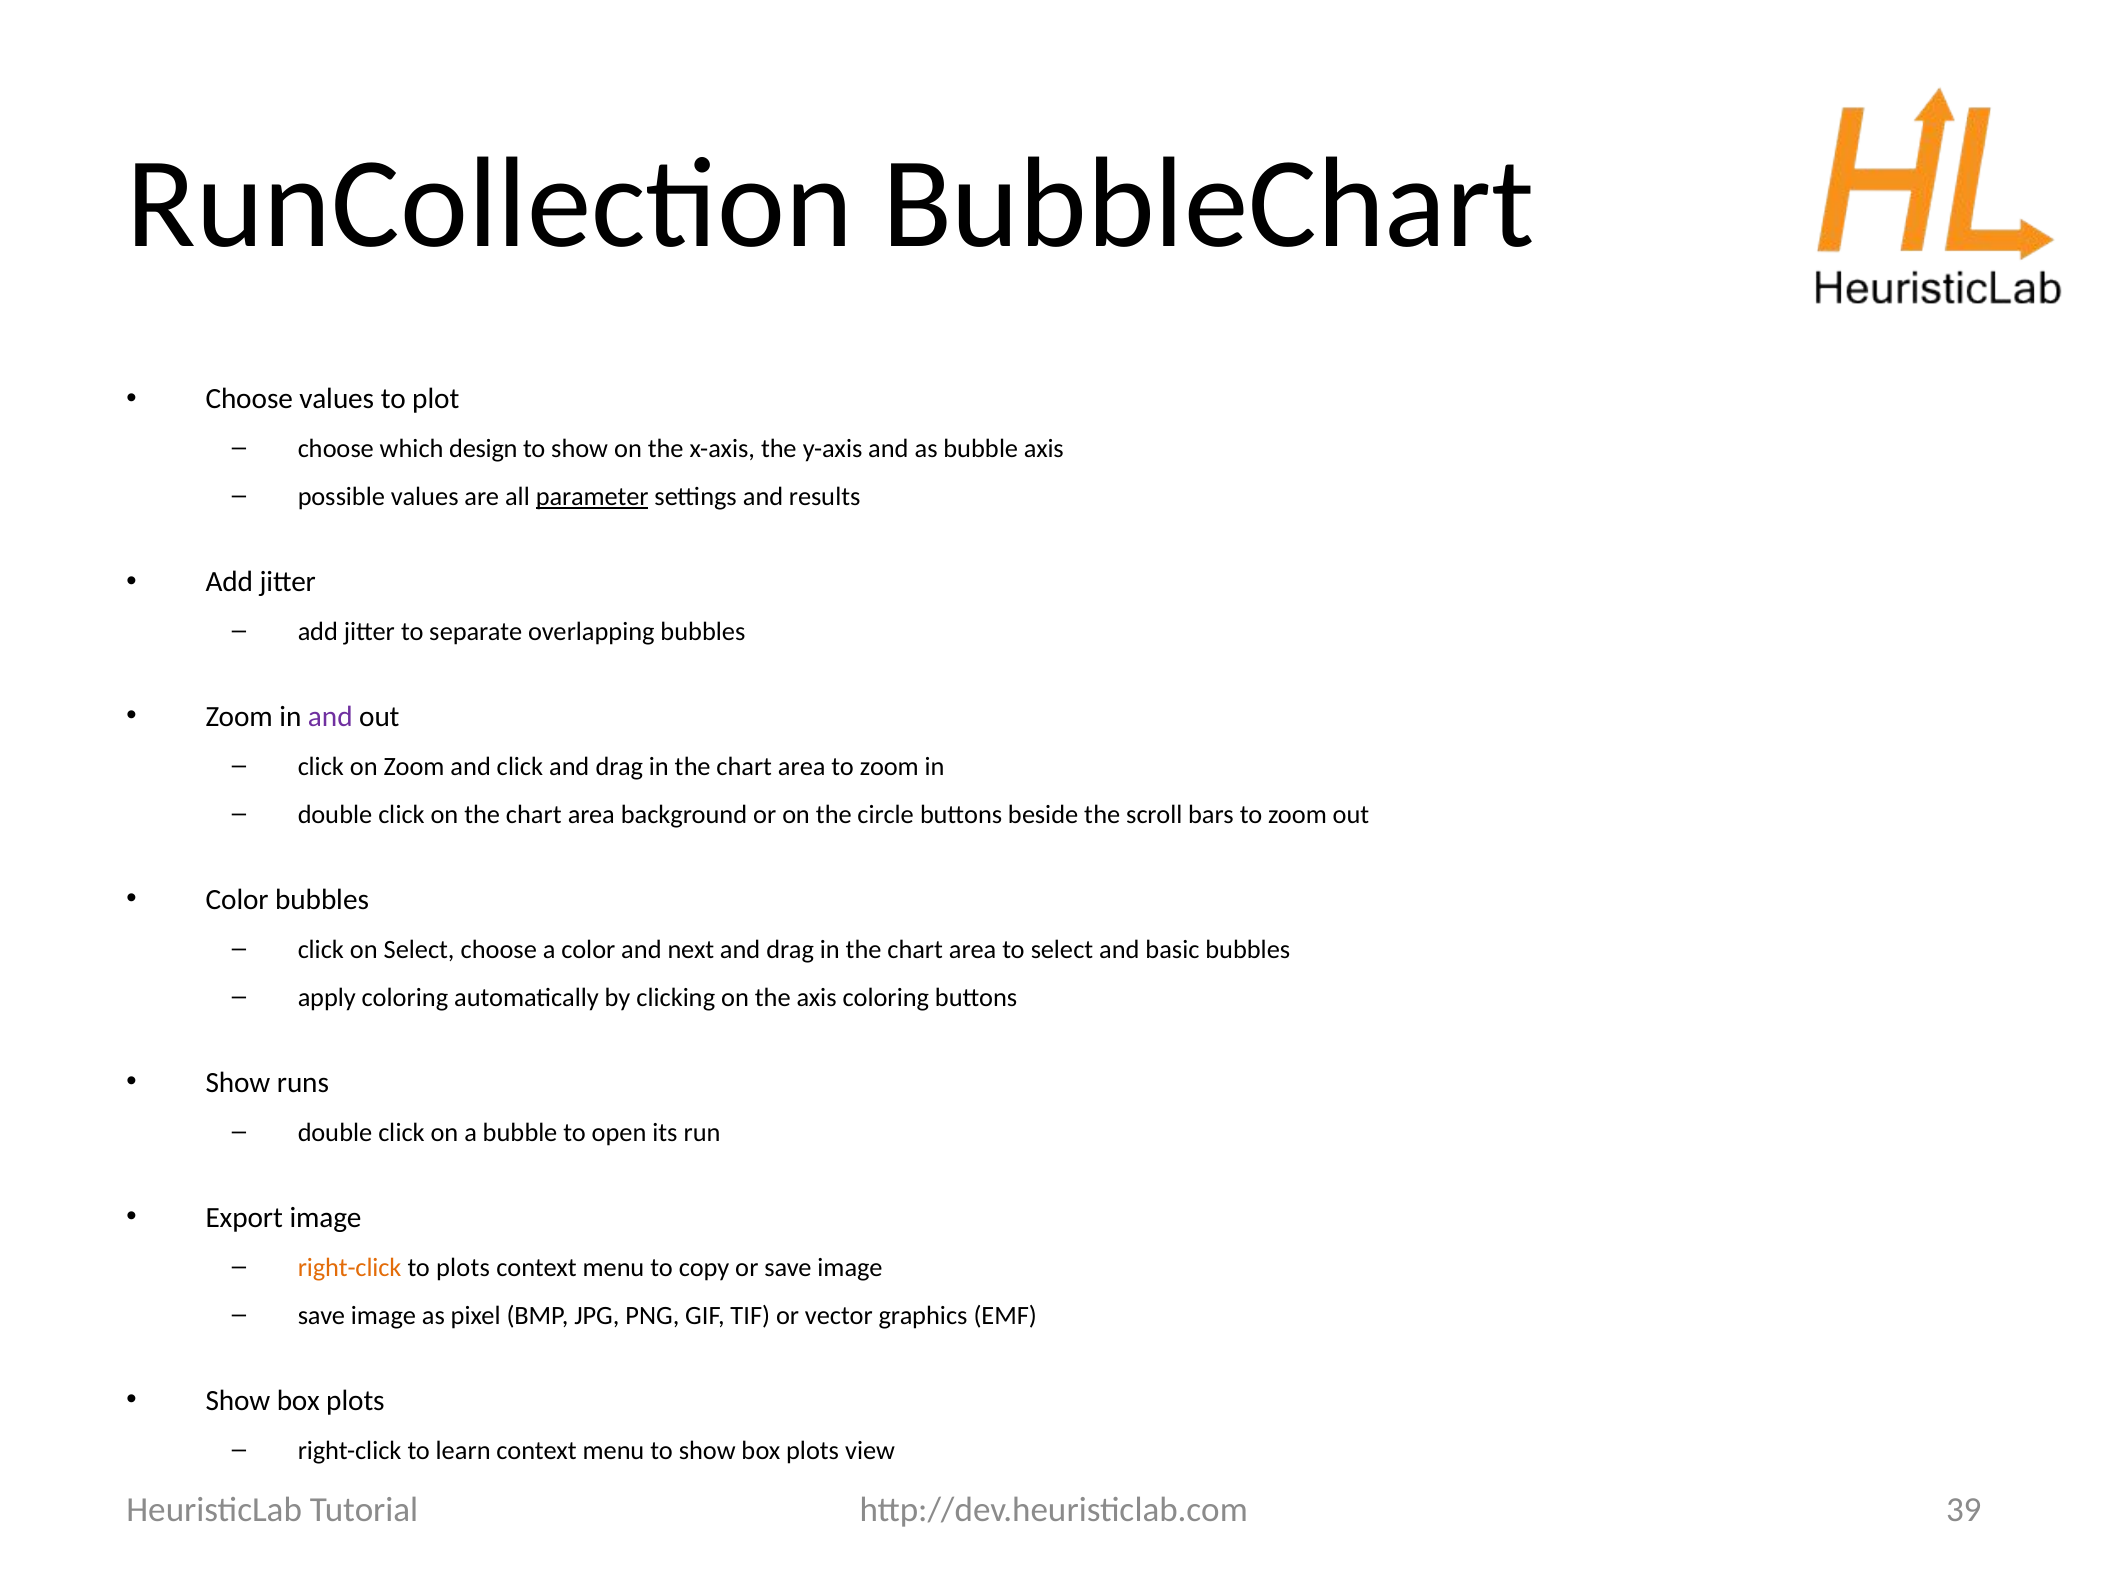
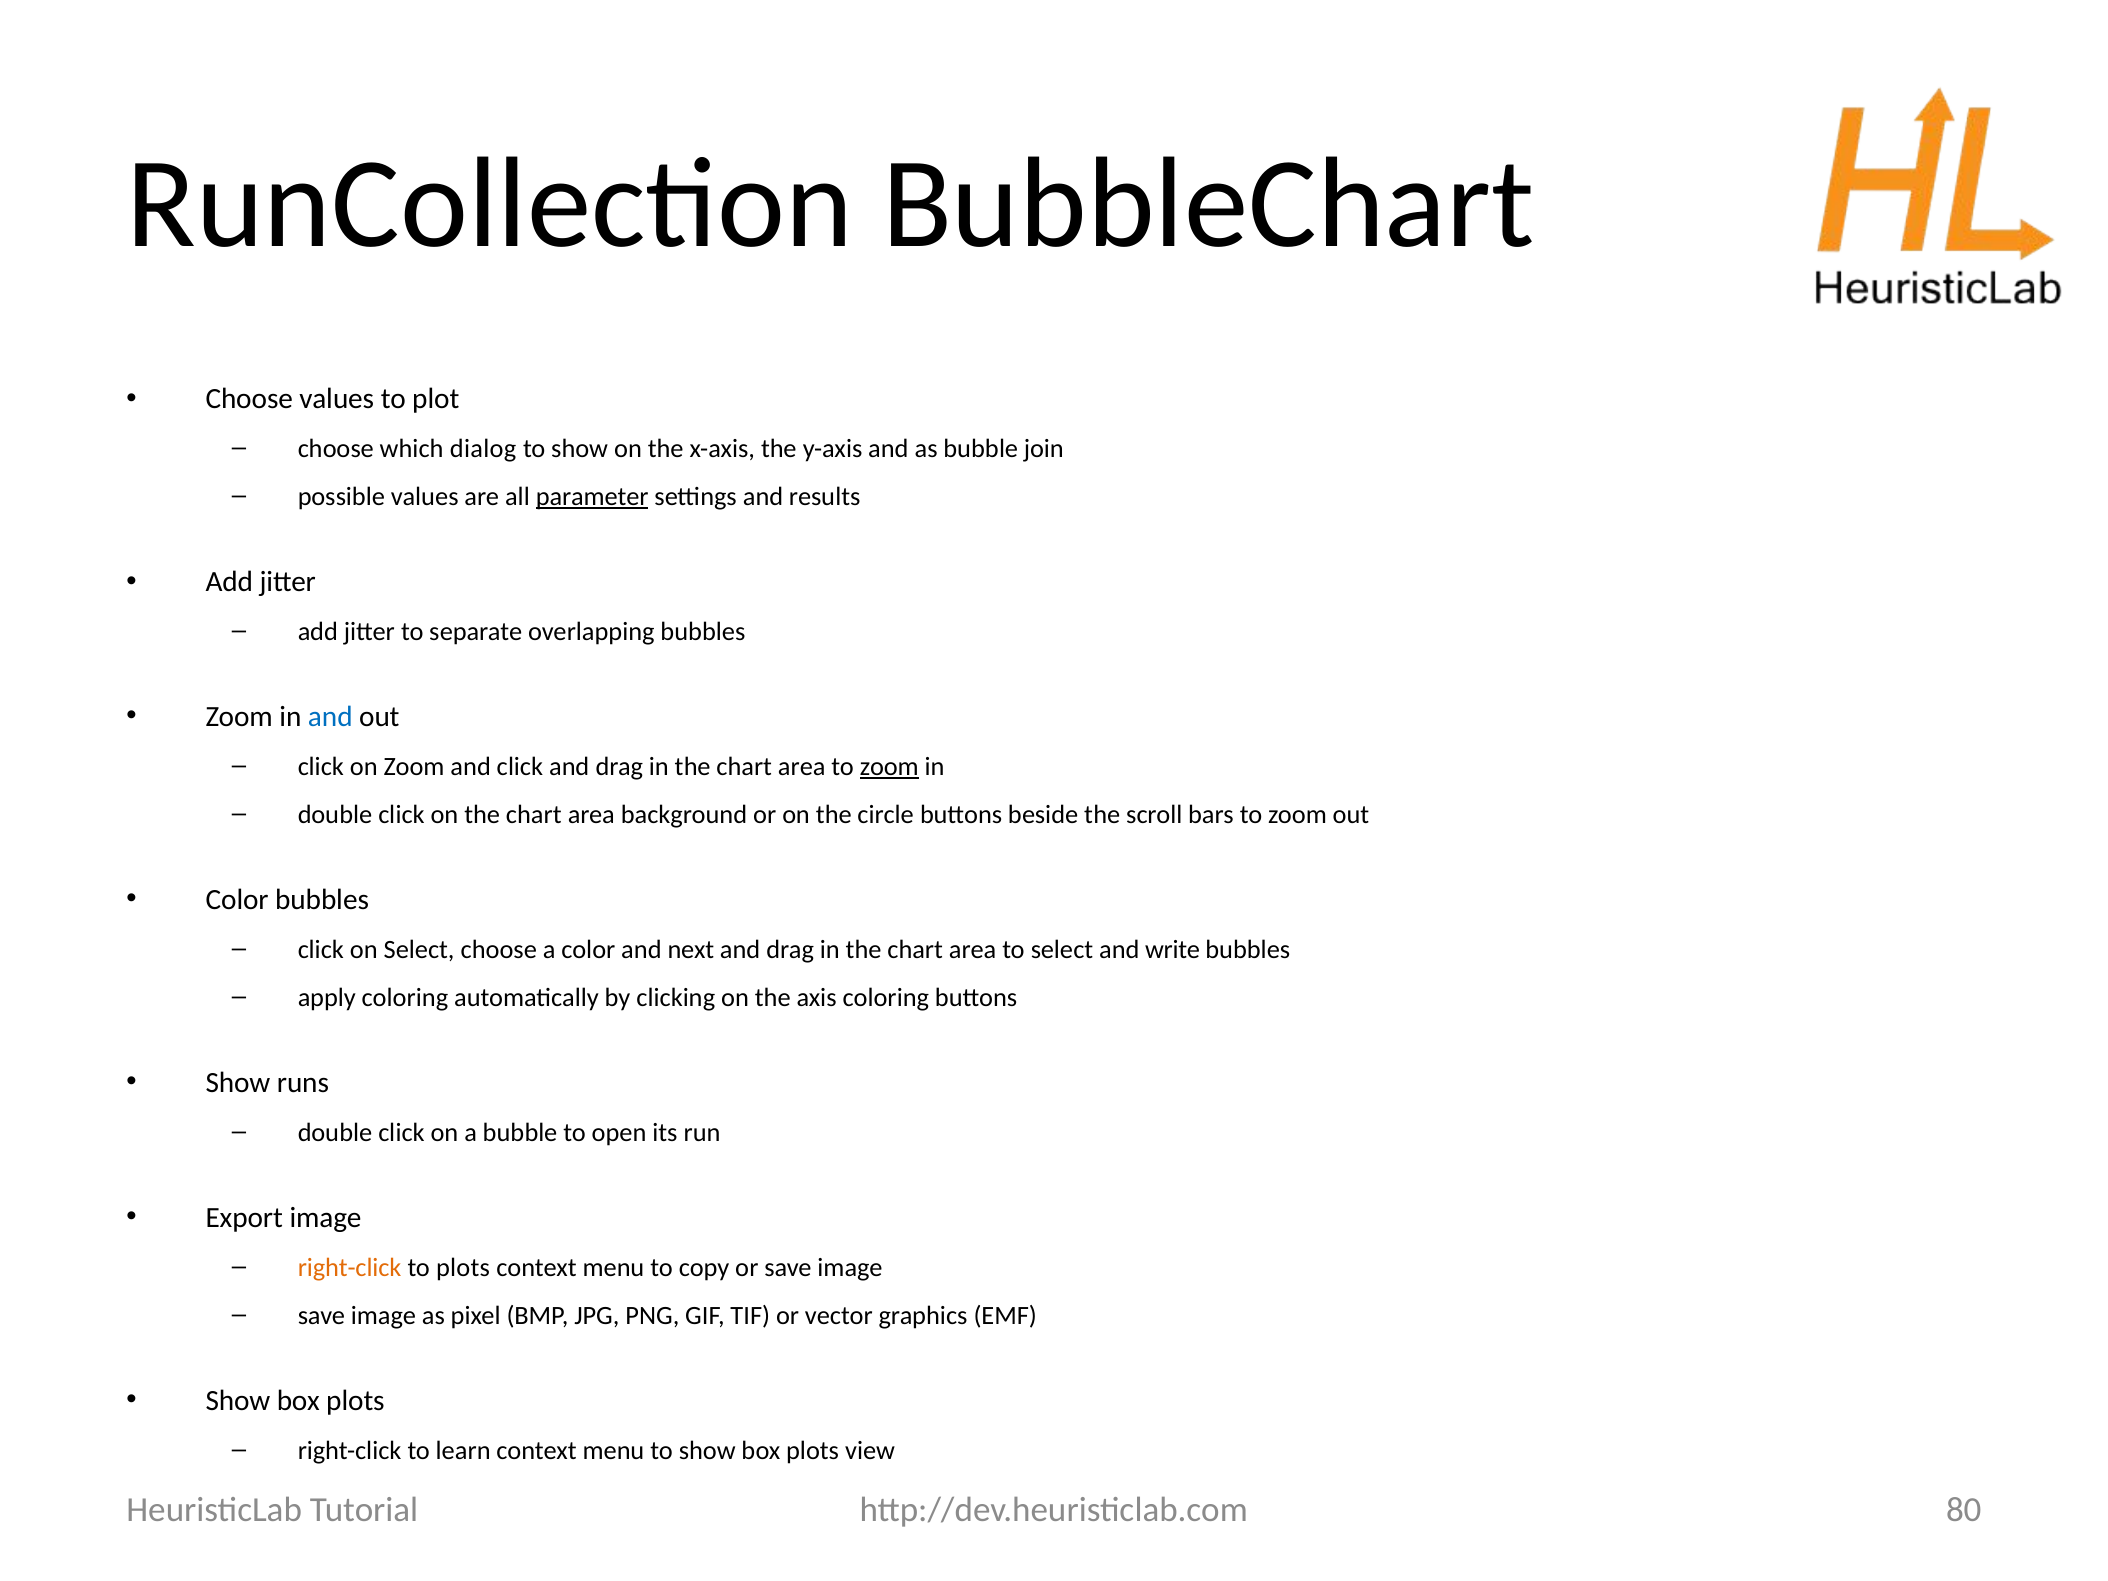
design: design -> dialog (483, 449)
bubble axis: axis -> join (1044, 449)
and colour: purple -> blue (330, 717)
zoom underline: none -> present (889, 767)
basic: basic -> write (1173, 950)
39: 39 -> 80 (1964, 1509)
